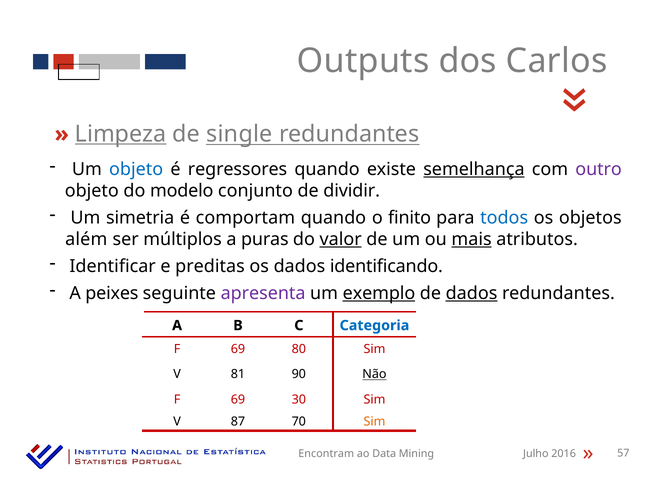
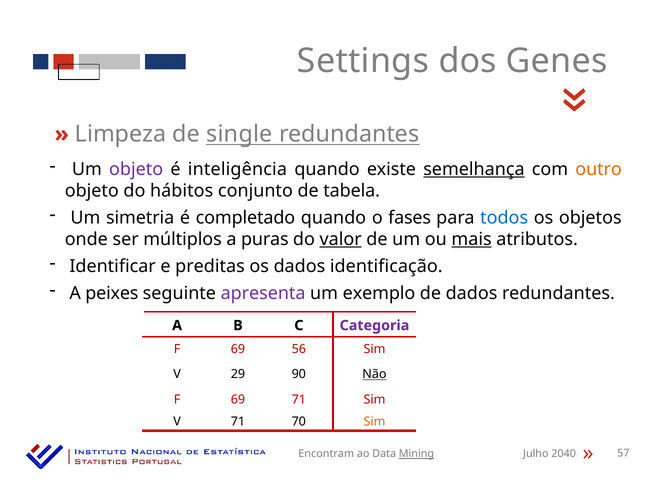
Outputs: Outputs -> Settings (363, 61)
Carlos: Carlos -> Genes (557, 61)
Limpeza underline: present -> none (121, 134)
objeto colour: blue -> purple (136, 169)
regressores: regressores -> inteligência (237, 169)
outro colour: purple -> orange (599, 169)
modelo: modelo -> hábitos (182, 191)
dividir: dividir -> tabela (352, 191)
comportam: comportam -> completado (245, 218)
finito: finito -> fases (410, 218)
além: além -> onde (86, 239)
identificando: identificando -> identificação (386, 266)
exemplo underline: present -> none (379, 293)
dados underline: present -> none (472, 293)
Categoria colour: blue -> purple (374, 325)
80: 80 -> 56 (299, 349)
81: 81 -> 29 (238, 374)
69 30: 30 -> 71 (299, 399)
V 87: 87 -> 71 (238, 421)
Mining underline: none -> present (416, 453)
2016: 2016 -> 2040 (564, 453)
